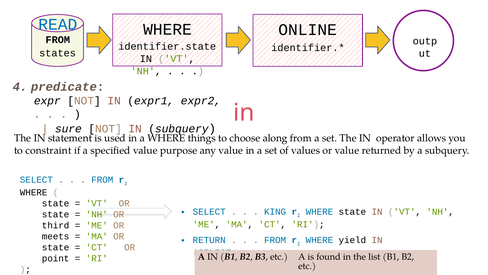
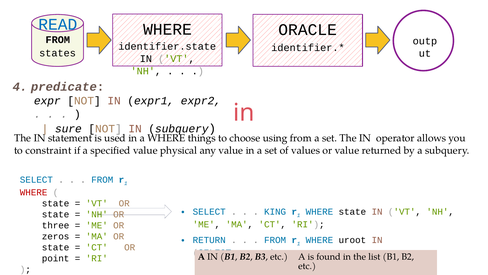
ONLINE: ONLINE -> ORACLE (308, 30)
along: along -> using (275, 138)
purpose: purpose -> physical (179, 150)
WHERE colour: black -> red (34, 192)
third: third -> three (56, 225)
meets: meets -> zeros (56, 236)
yield: yield -> uroot (352, 240)
